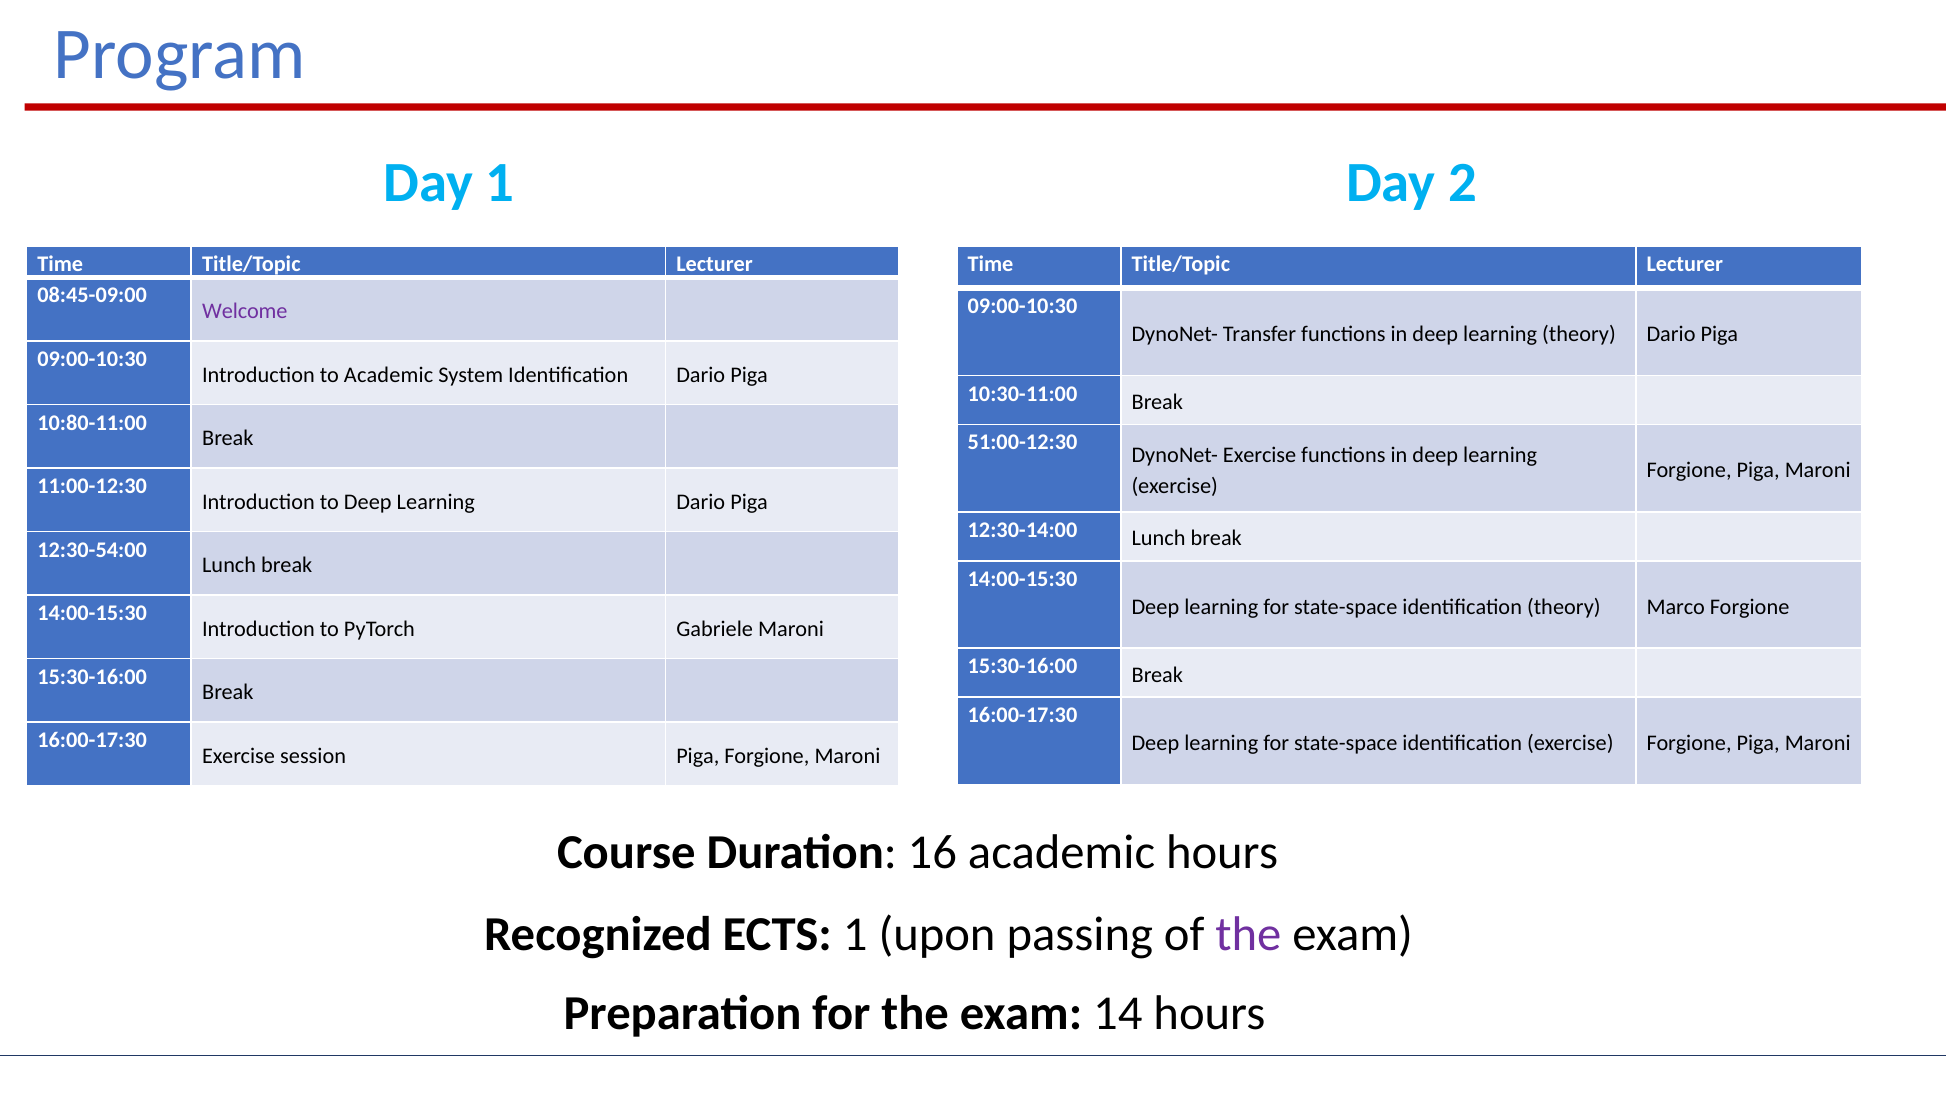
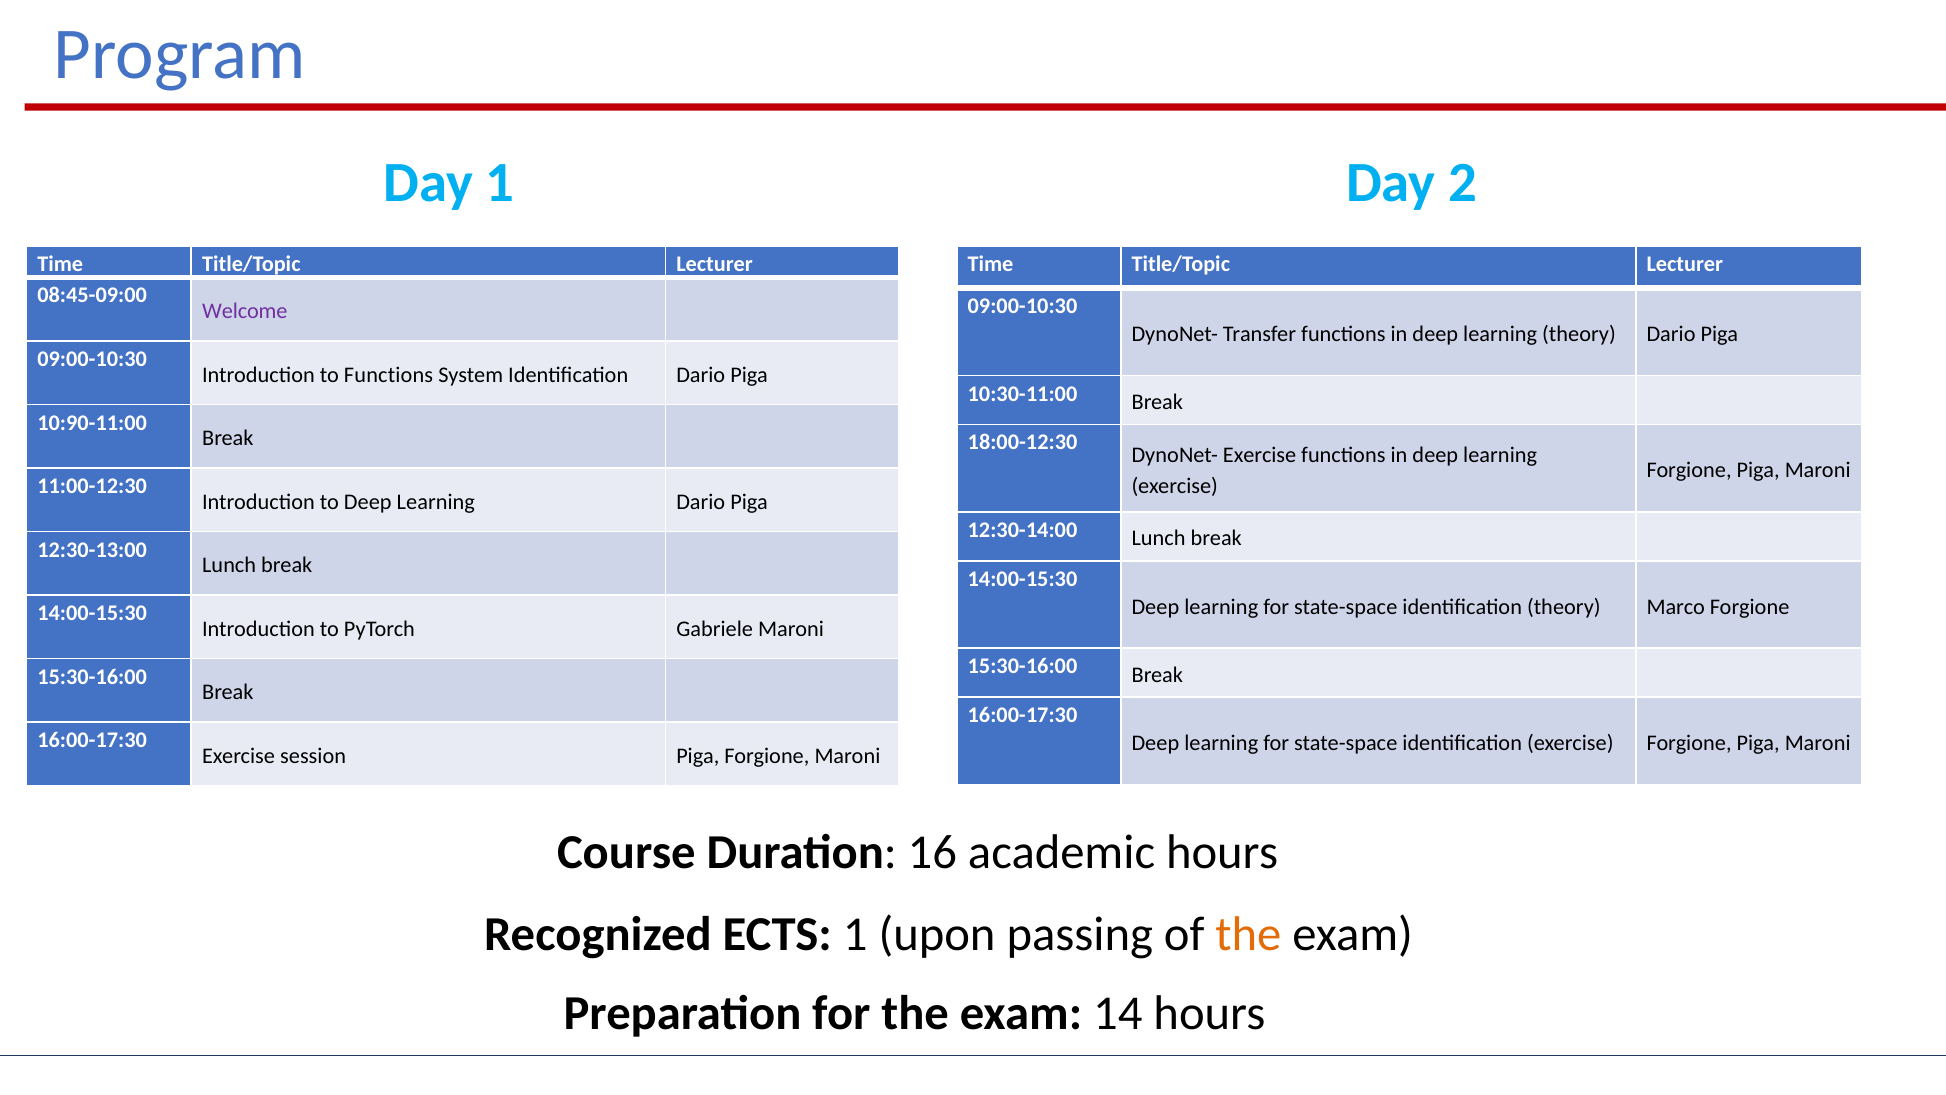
to Academic: Academic -> Functions (389, 375)
10:80-11:00: 10:80-11:00 -> 10:90-11:00 (92, 423)
51:00-12:30: 51:00-12:30 -> 18:00-12:30 (1023, 442)
12:30-54:00: 12:30-54:00 -> 12:30-13:00 (92, 549)
the colour: purple -> orange (1248, 934)
